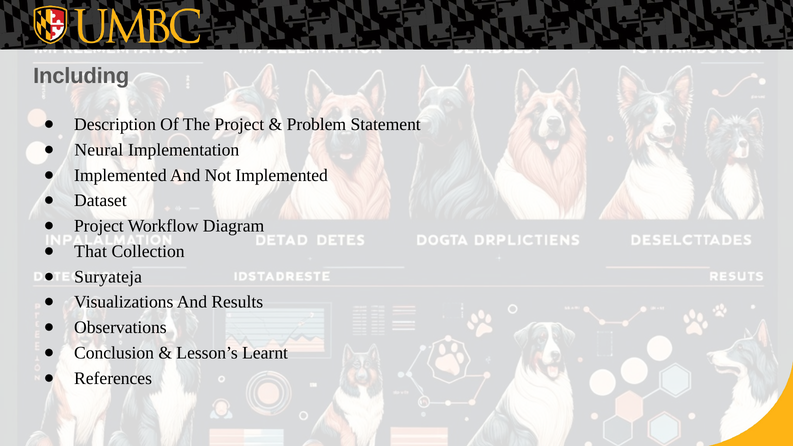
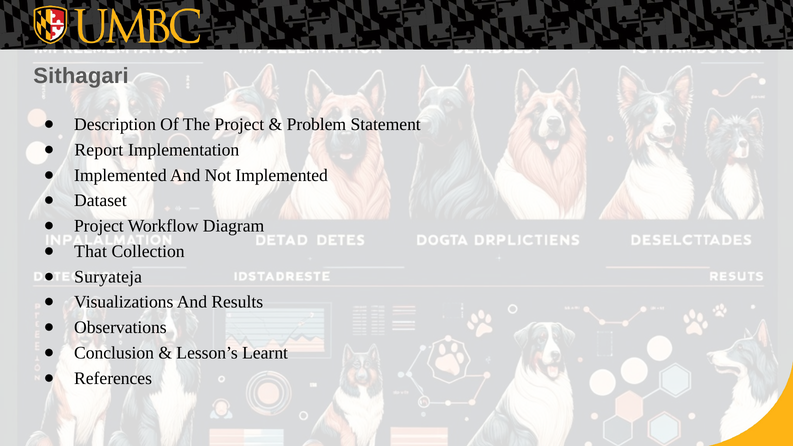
Including: Including -> Sithagari (81, 76)
Neural: Neural -> Report (99, 150)
